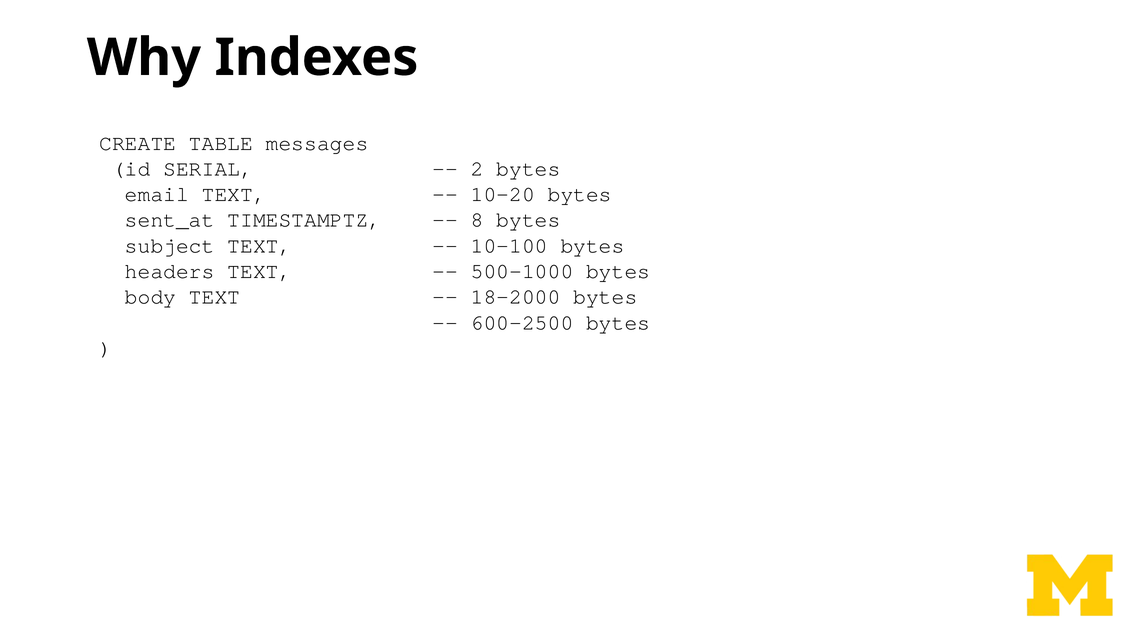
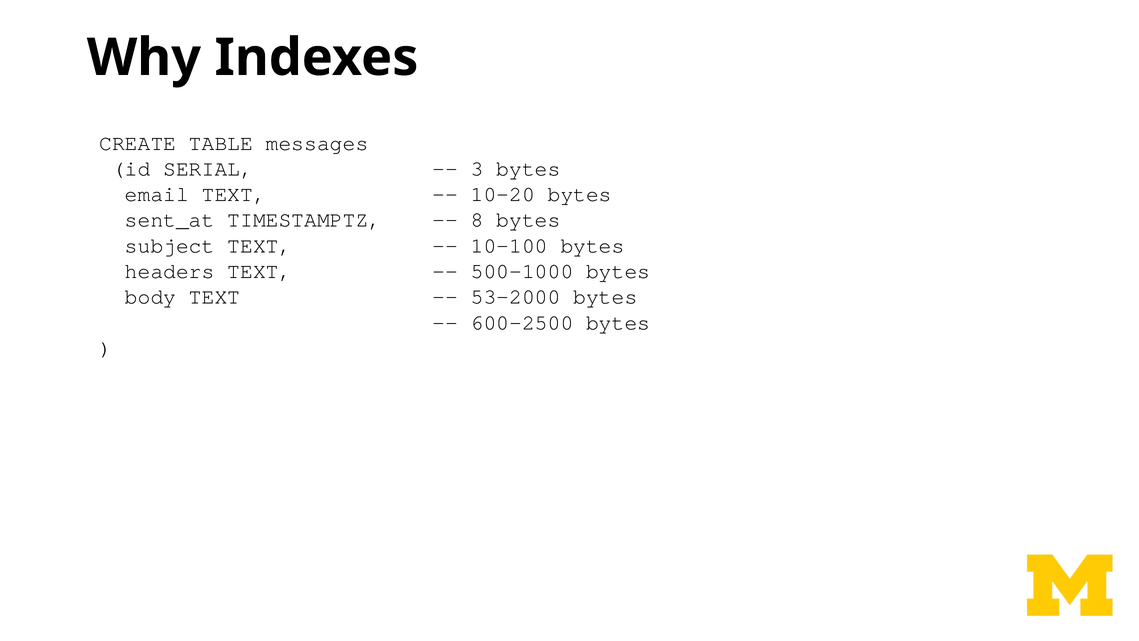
2: 2 -> 3 (477, 169)
18-2000: 18-2000 -> 53-2000 (516, 297)
